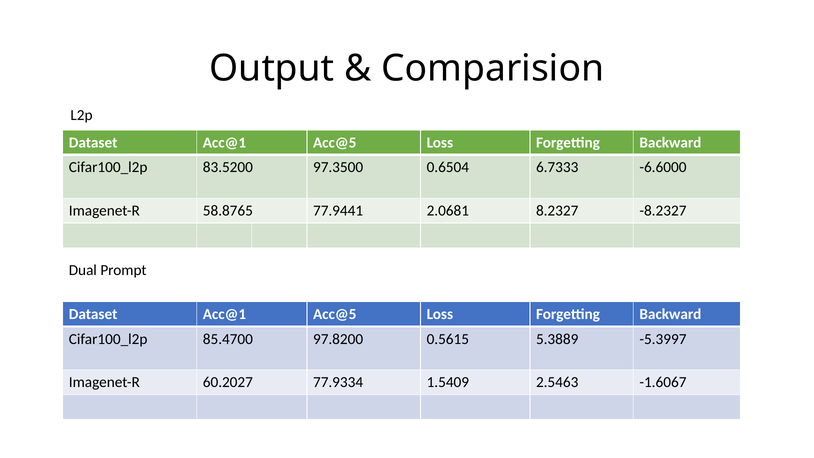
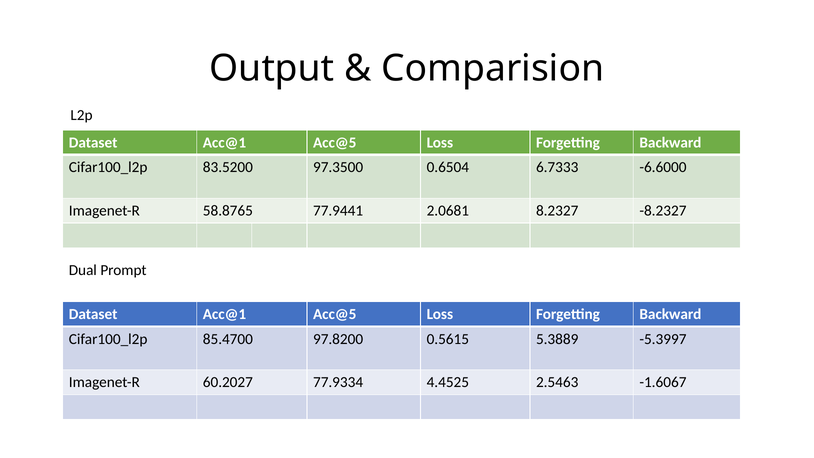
1.5409: 1.5409 -> 4.4525 (448, 382)
